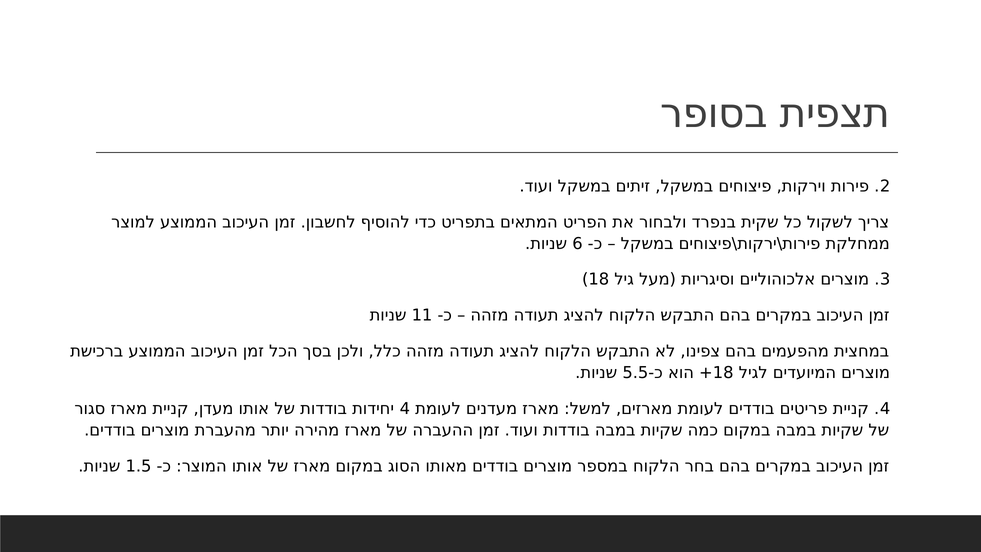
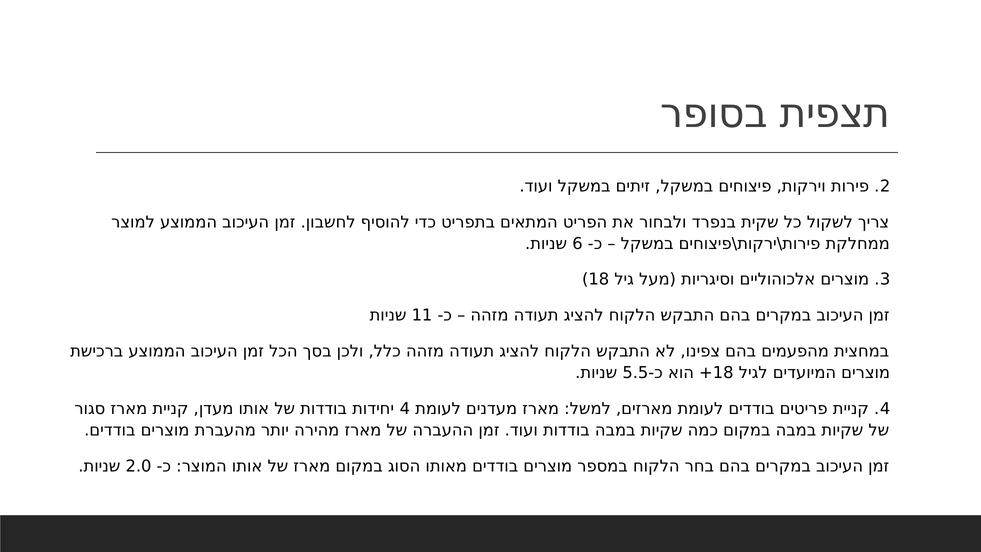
1.5: 1.5 -> 2.0 (139, 466)
